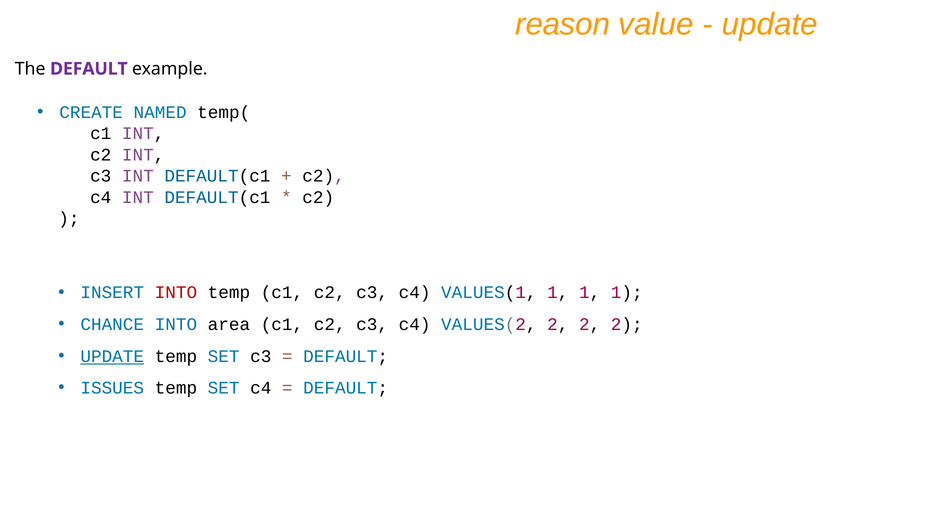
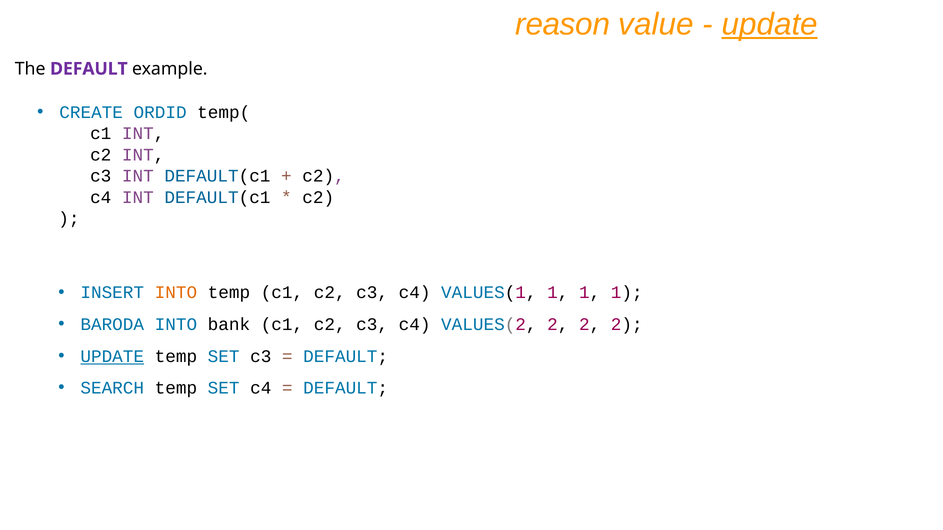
update underline: none -> present (770, 25)
NAMED: NAMED -> ORDID (160, 113)
INTO colour: red -> orange (176, 293)
CHANCE: CHANCE -> BARODA (112, 325)
area: area -> bank (229, 325)
ISSUES: ISSUES -> SEARCH (112, 388)
